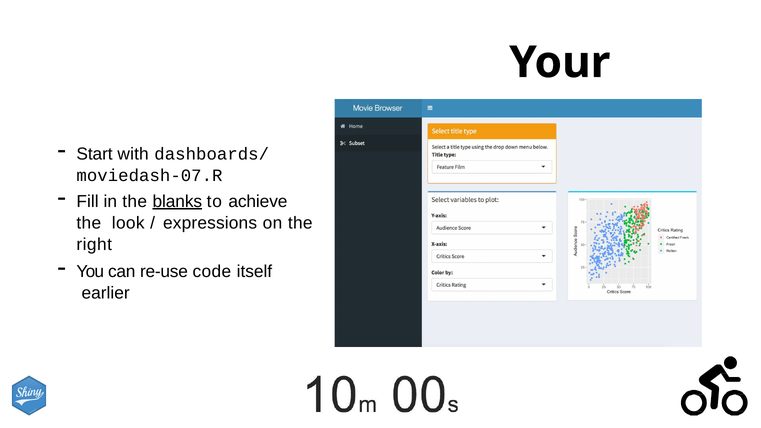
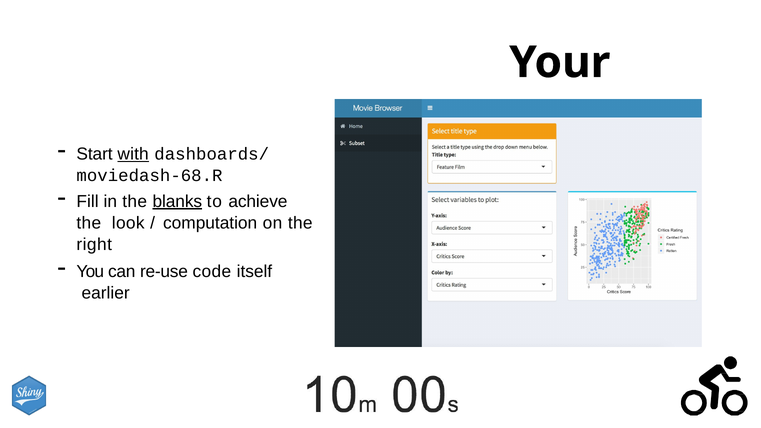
with underline: none -> present (133, 154)
moviedash-07.R: moviedash-07.R -> moviedash-68.R (149, 176)
expressions: expressions -> computation (210, 223)
